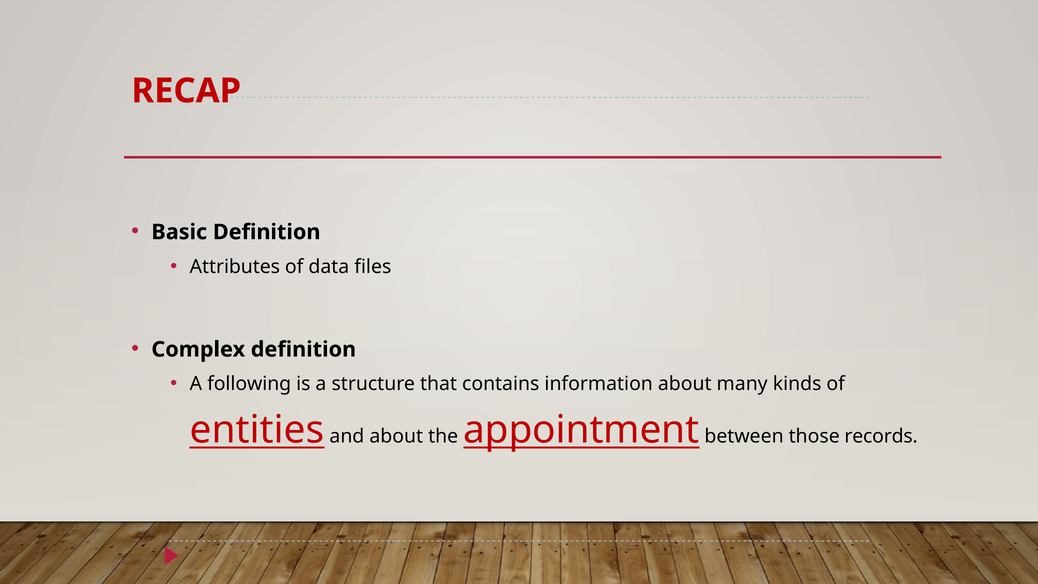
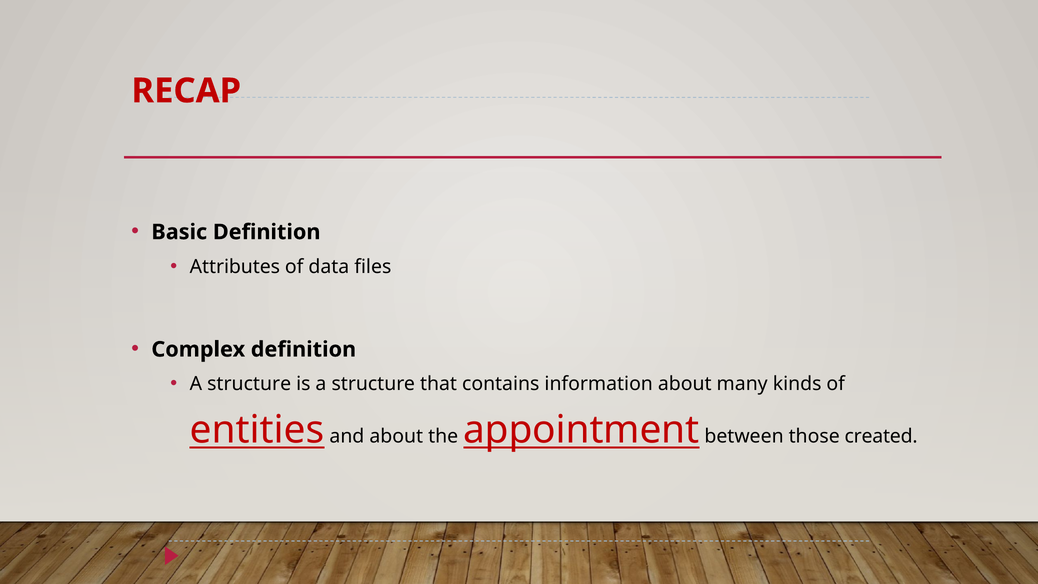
following: following -> structure (249, 384)
records: records -> created (881, 436)
